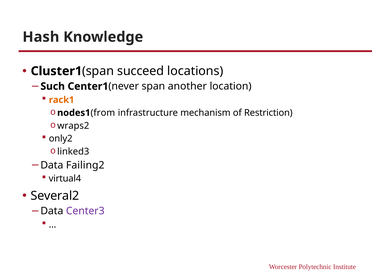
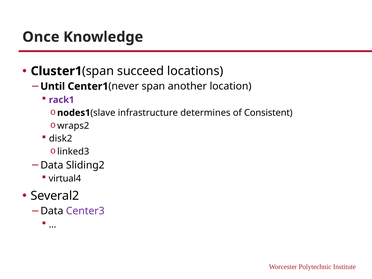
Hash: Hash -> Once (41, 37)
Such: Such -> Until (53, 86)
rack1 colour: orange -> purple (62, 100)
from: from -> slave (103, 113)
mechanism: mechanism -> determines (205, 113)
Restriction: Restriction -> Consistent (268, 113)
only2: only2 -> disk2 (61, 139)
Failing2: Failing2 -> Sliding2 (85, 165)
